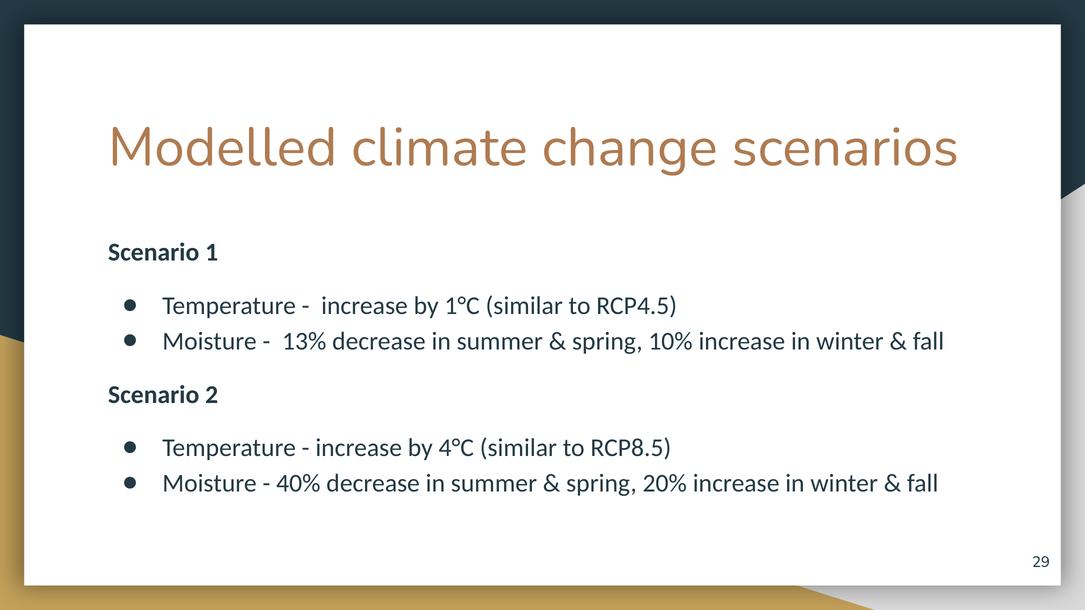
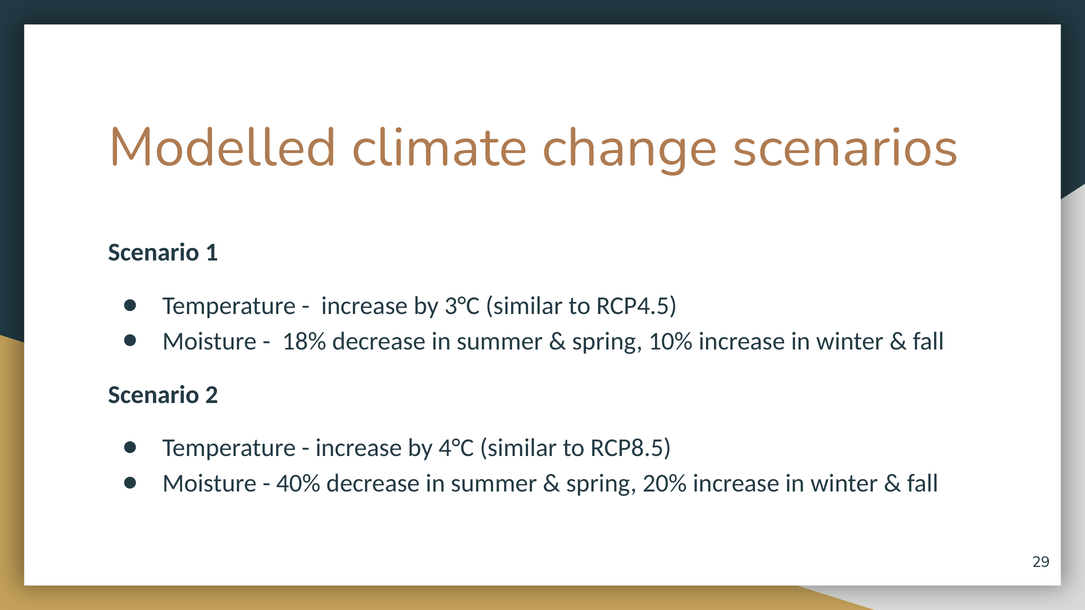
1°C: 1°C -> 3°C (462, 306)
13%: 13% -> 18% (304, 341)
